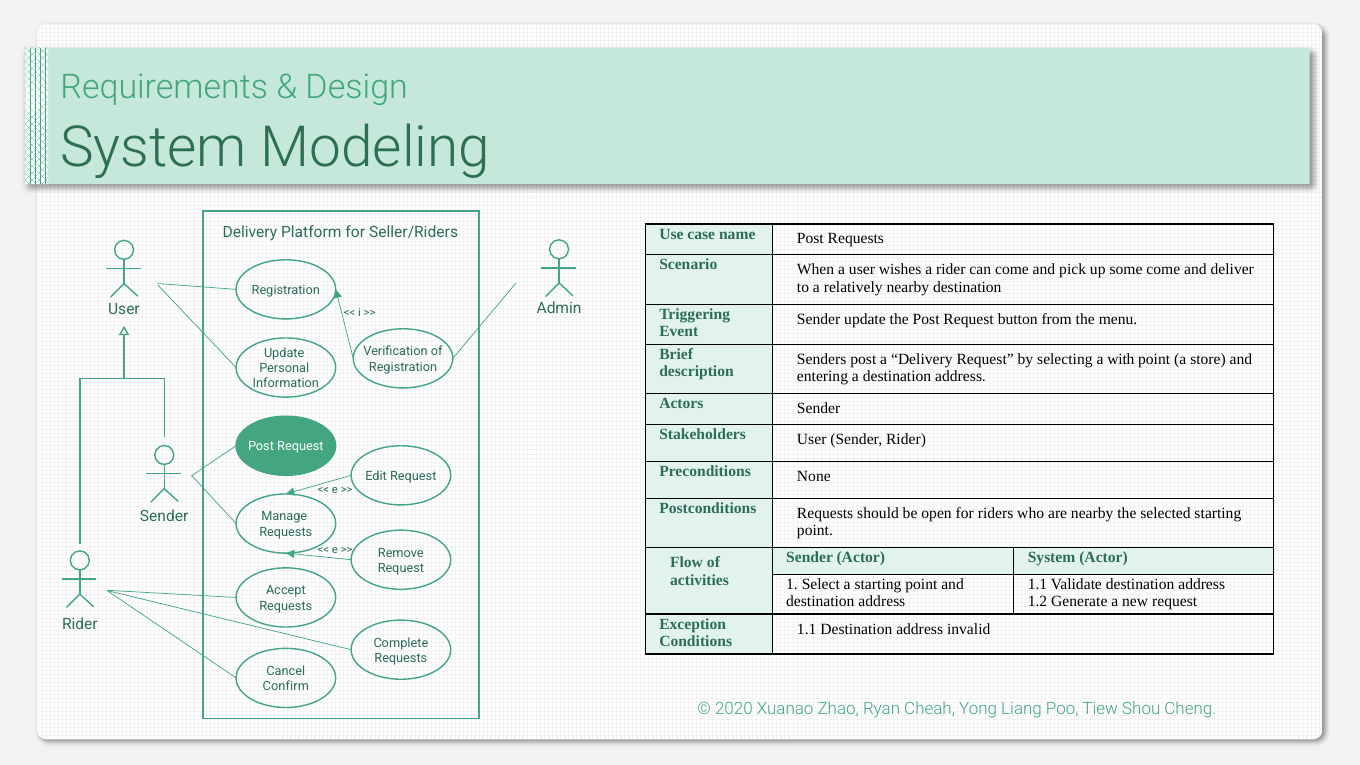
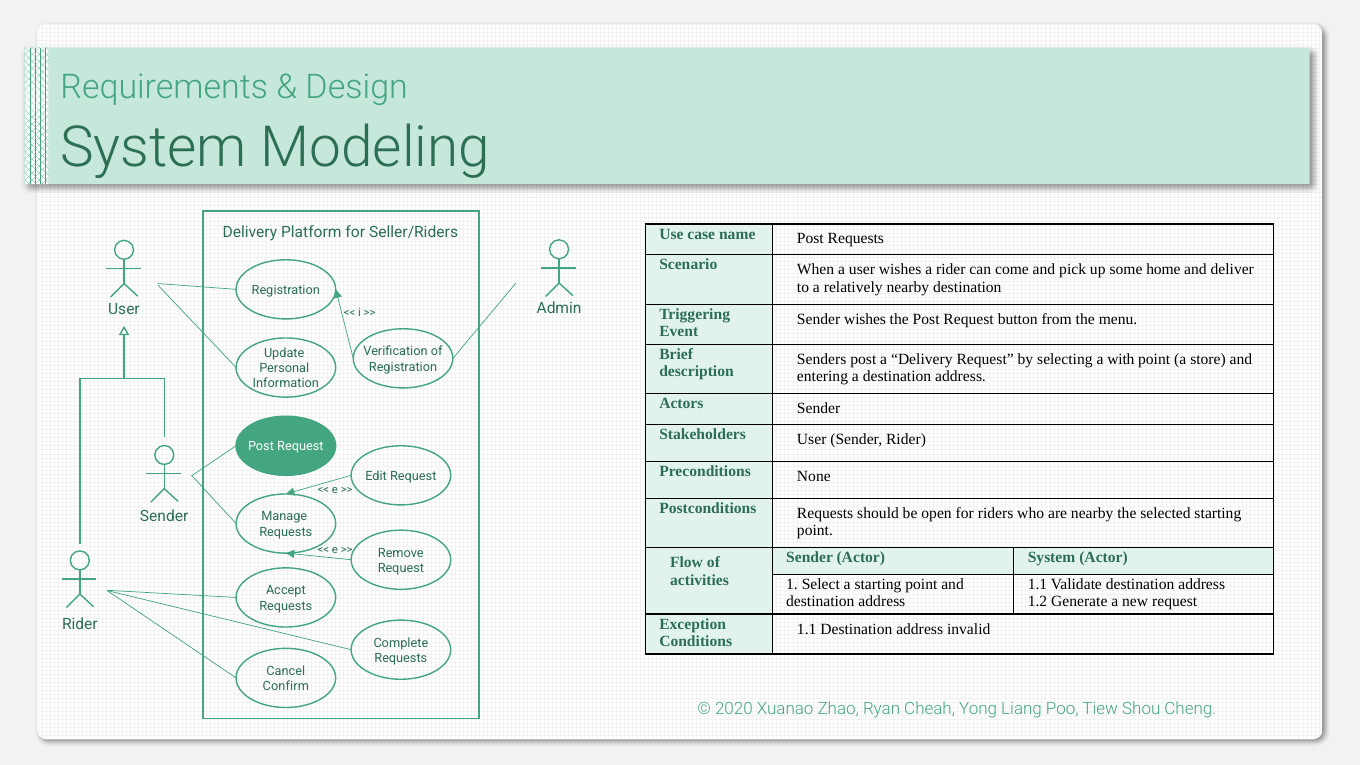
some come: come -> home (1163, 270)
Sender update: update -> wishes (865, 319)
